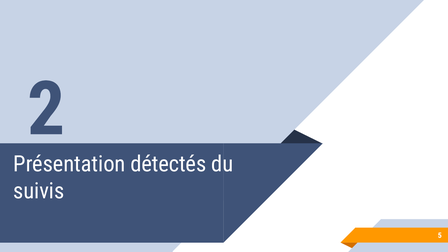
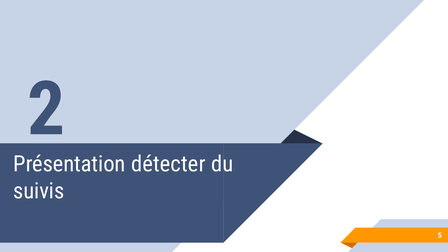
détectés: détectés -> détecter (168, 164)
